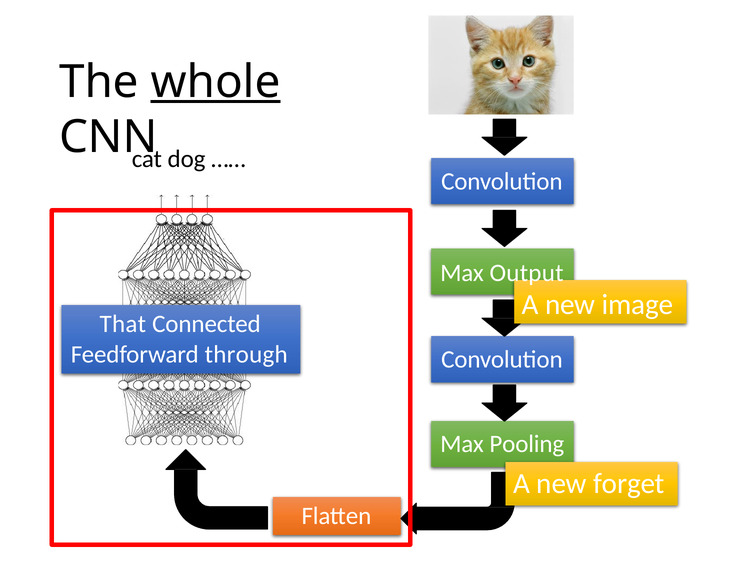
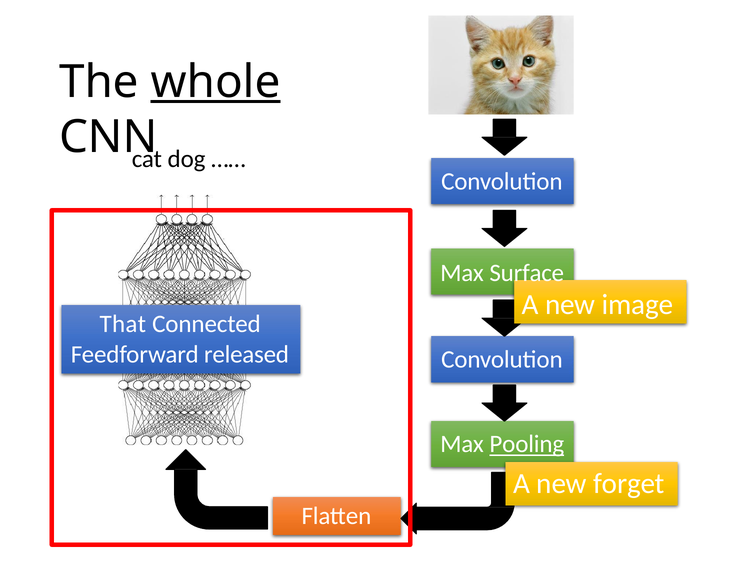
Output: Output -> Surface (527, 273)
through: through -> released (246, 354)
Pooling underline: none -> present (527, 444)
